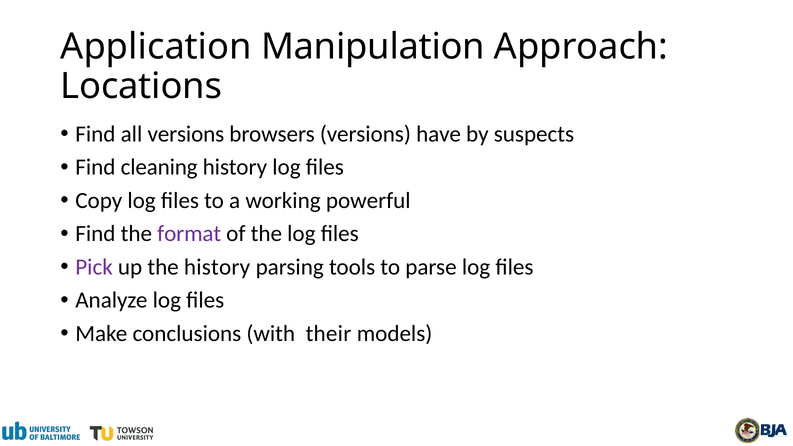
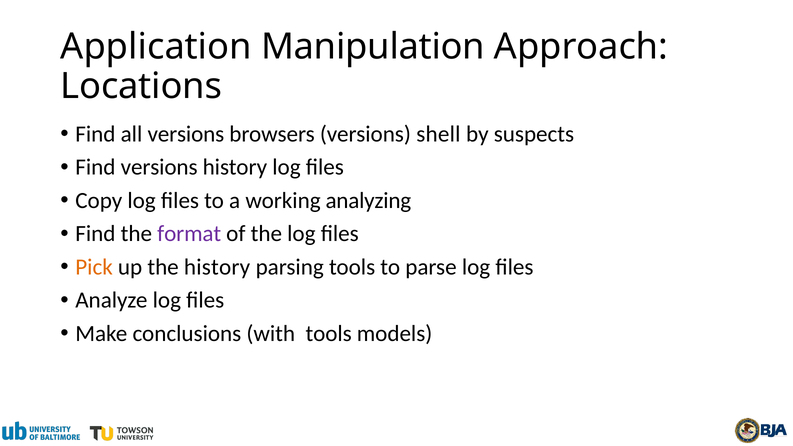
have: have -> shell (438, 134)
Find cleaning: cleaning -> versions (159, 167)
powerful: powerful -> analyzing (368, 201)
Pick colour: purple -> orange (94, 267)
with their: their -> tools (329, 334)
